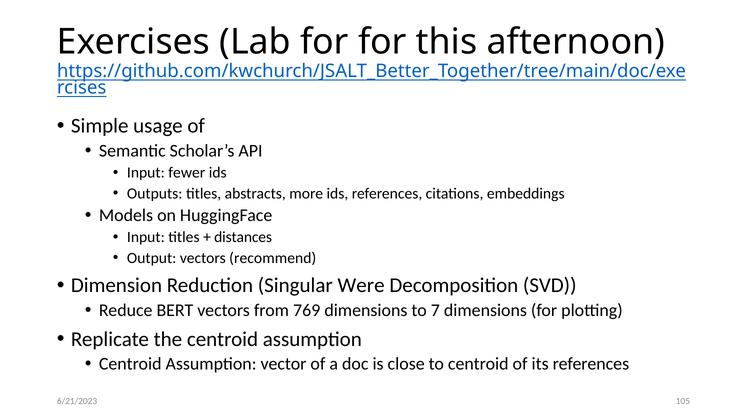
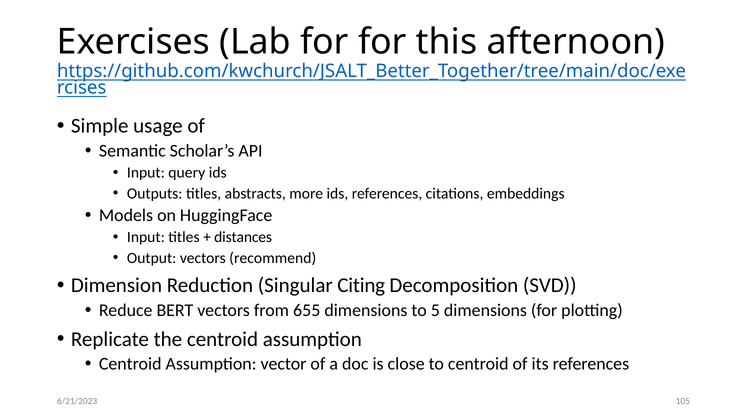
fewer: fewer -> query (187, 173)
Were: Were -> Citing (361, 286)
769: 769 -> 655 (307, 310)
7: 7 -> 5 (435, 310)
